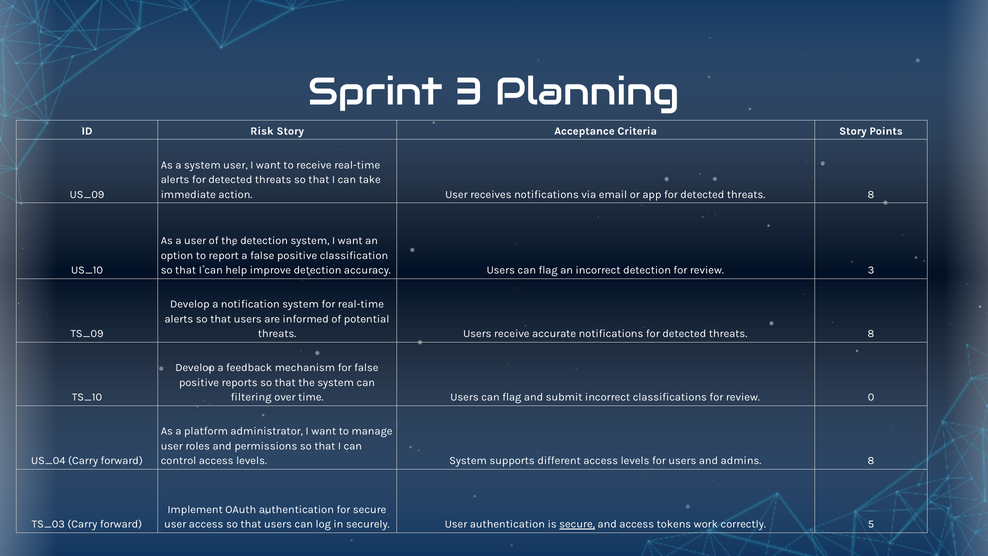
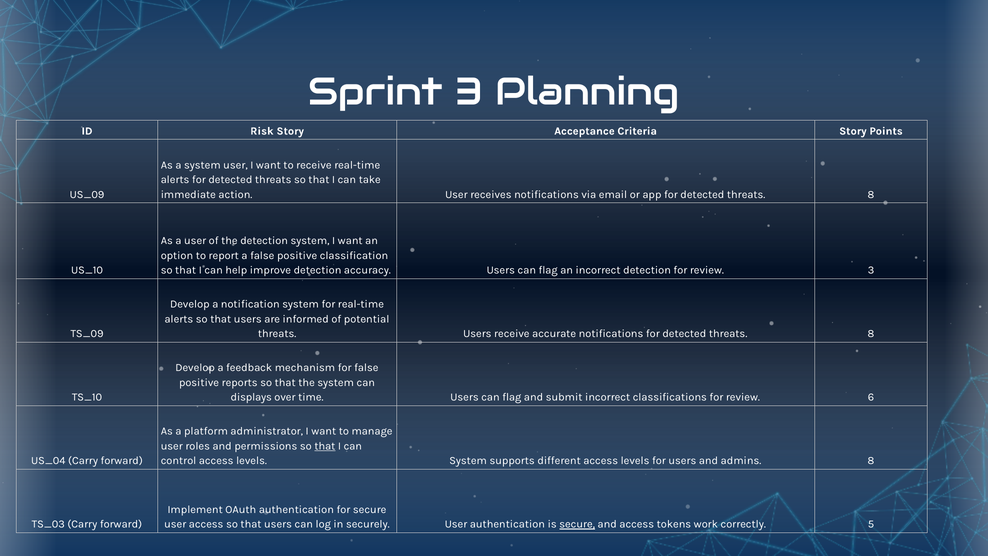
filtering: filtering -> displays (251, 397)
0: 0 -> 6 (871, 397)
that underline: none -> present (325, 446)
